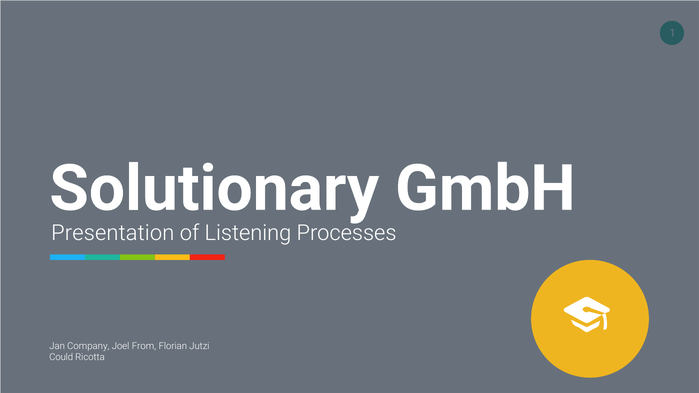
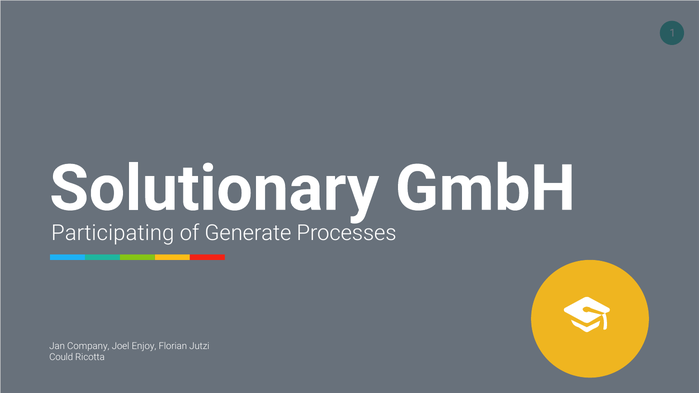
Presentation: Presentation -> Participating (113, 233)
Listening: Listening -> Generate (248, 233)
From: From -> Enjoy (144, 346)
